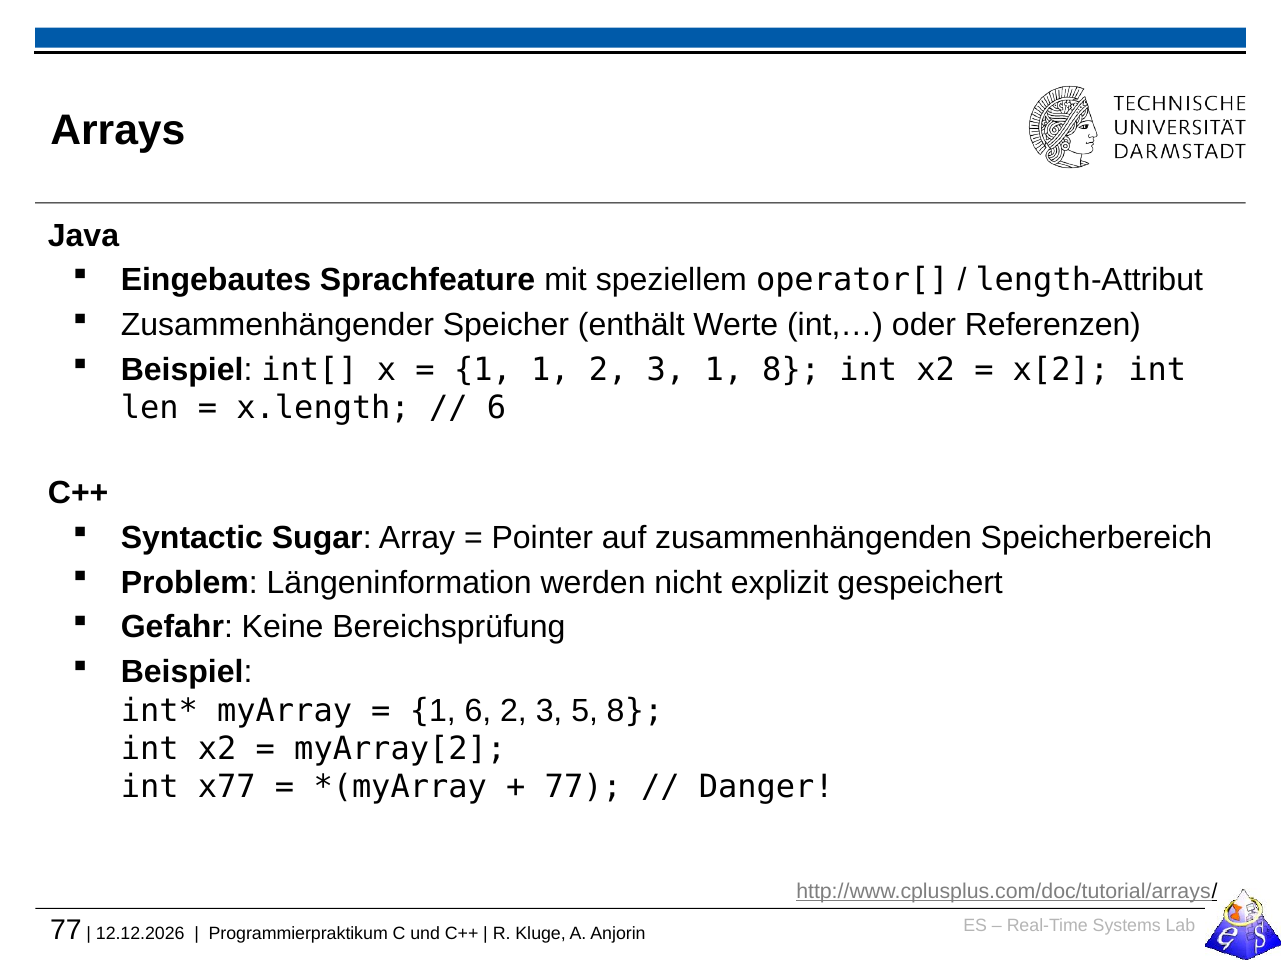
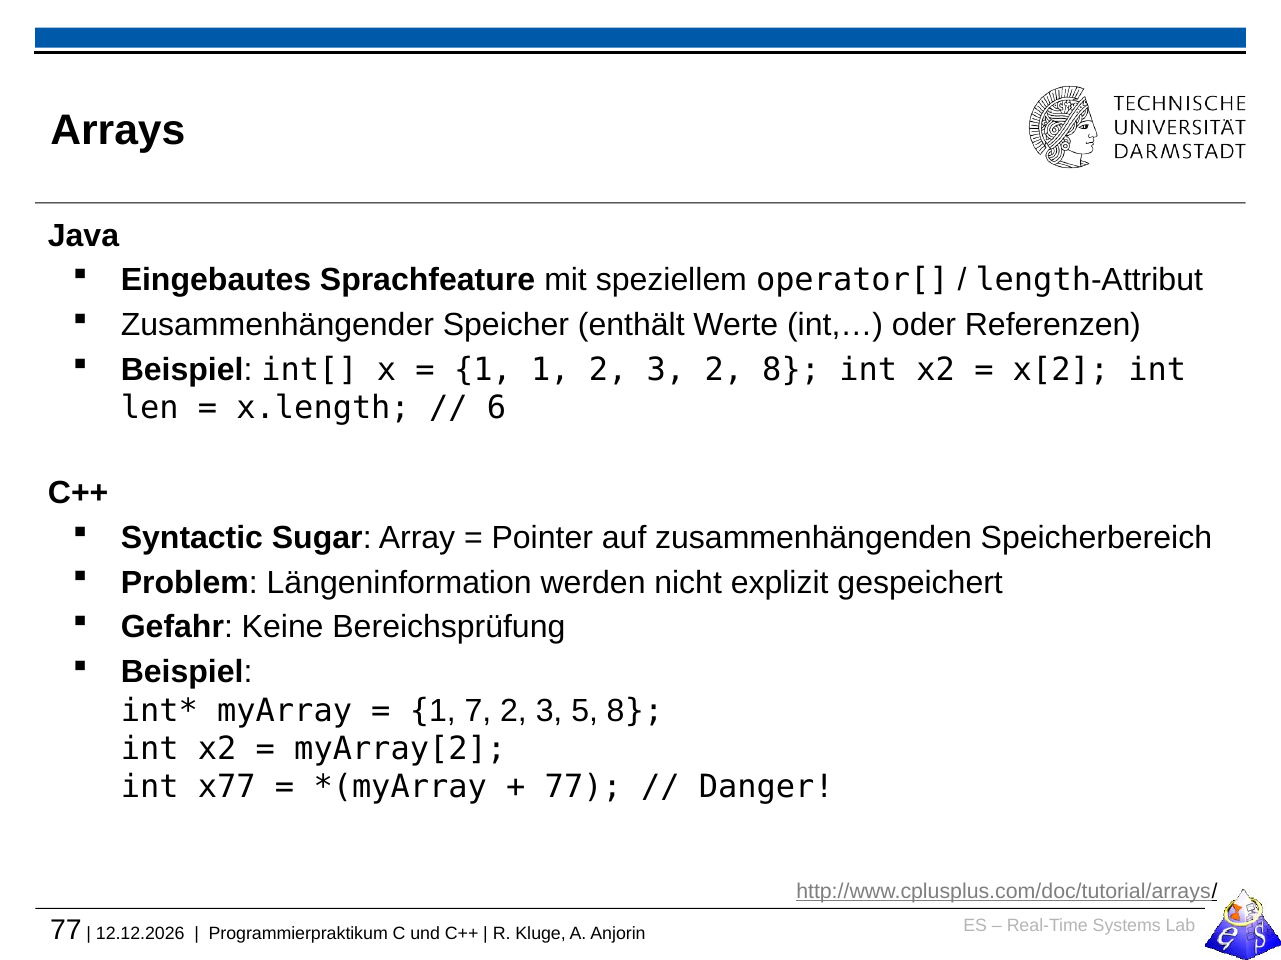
3 1: 1 -> 2 (724, 370)
1 6: 6 -> 7 (478, 711)
